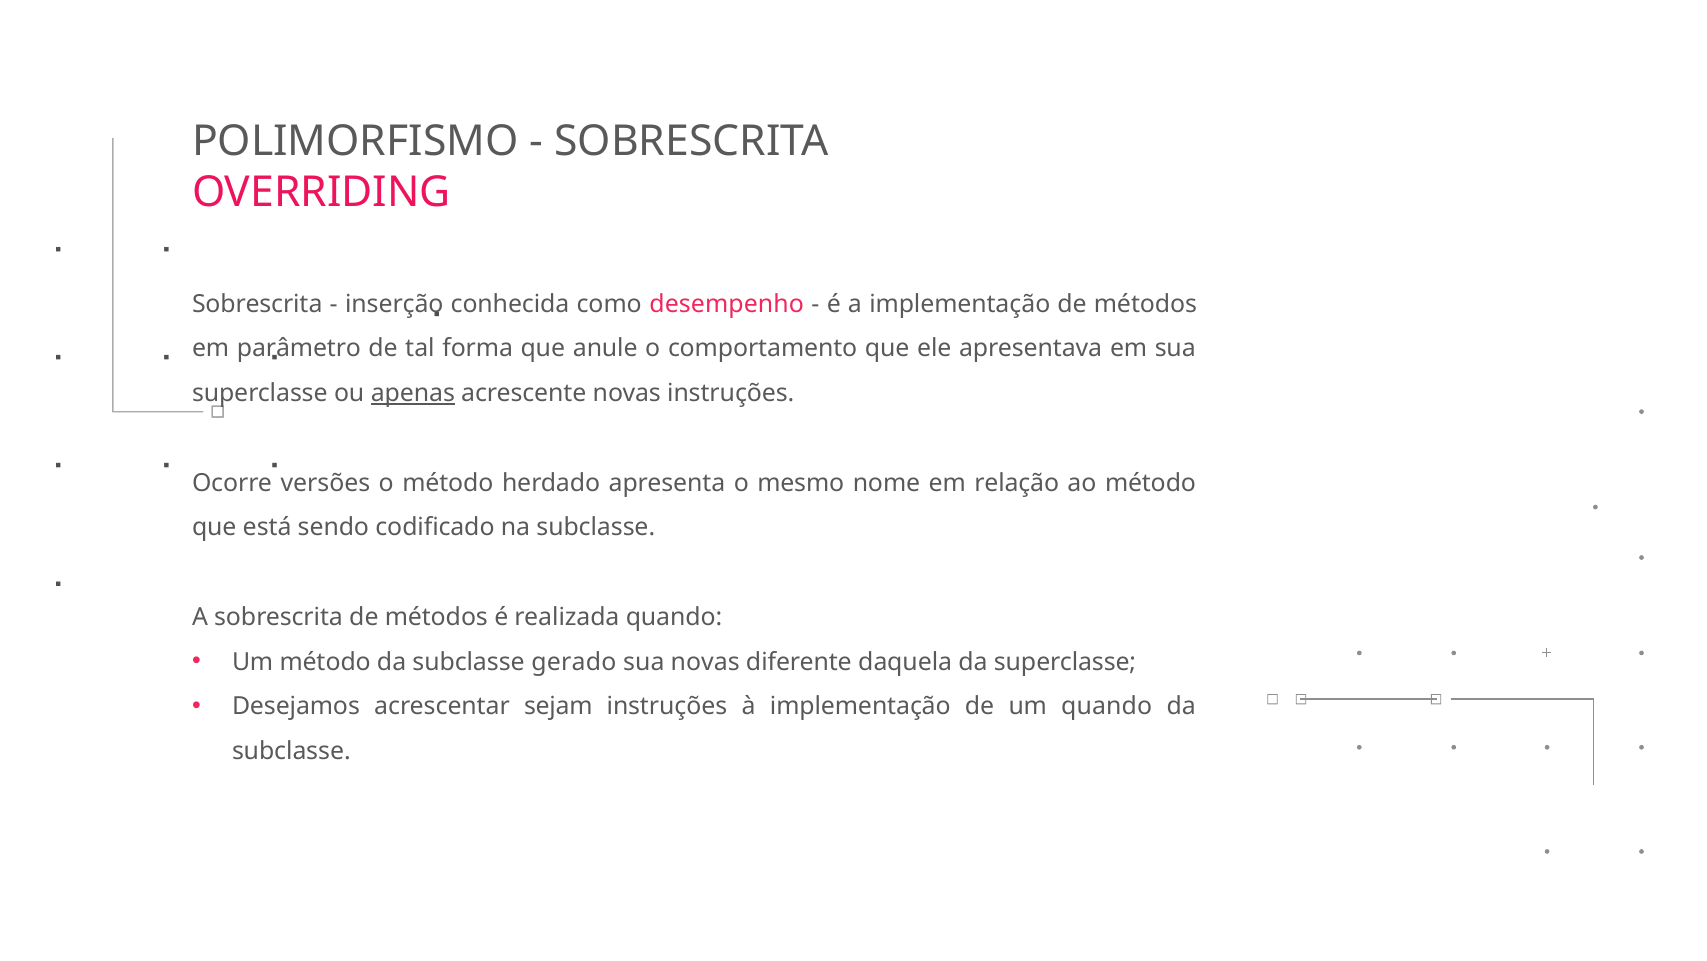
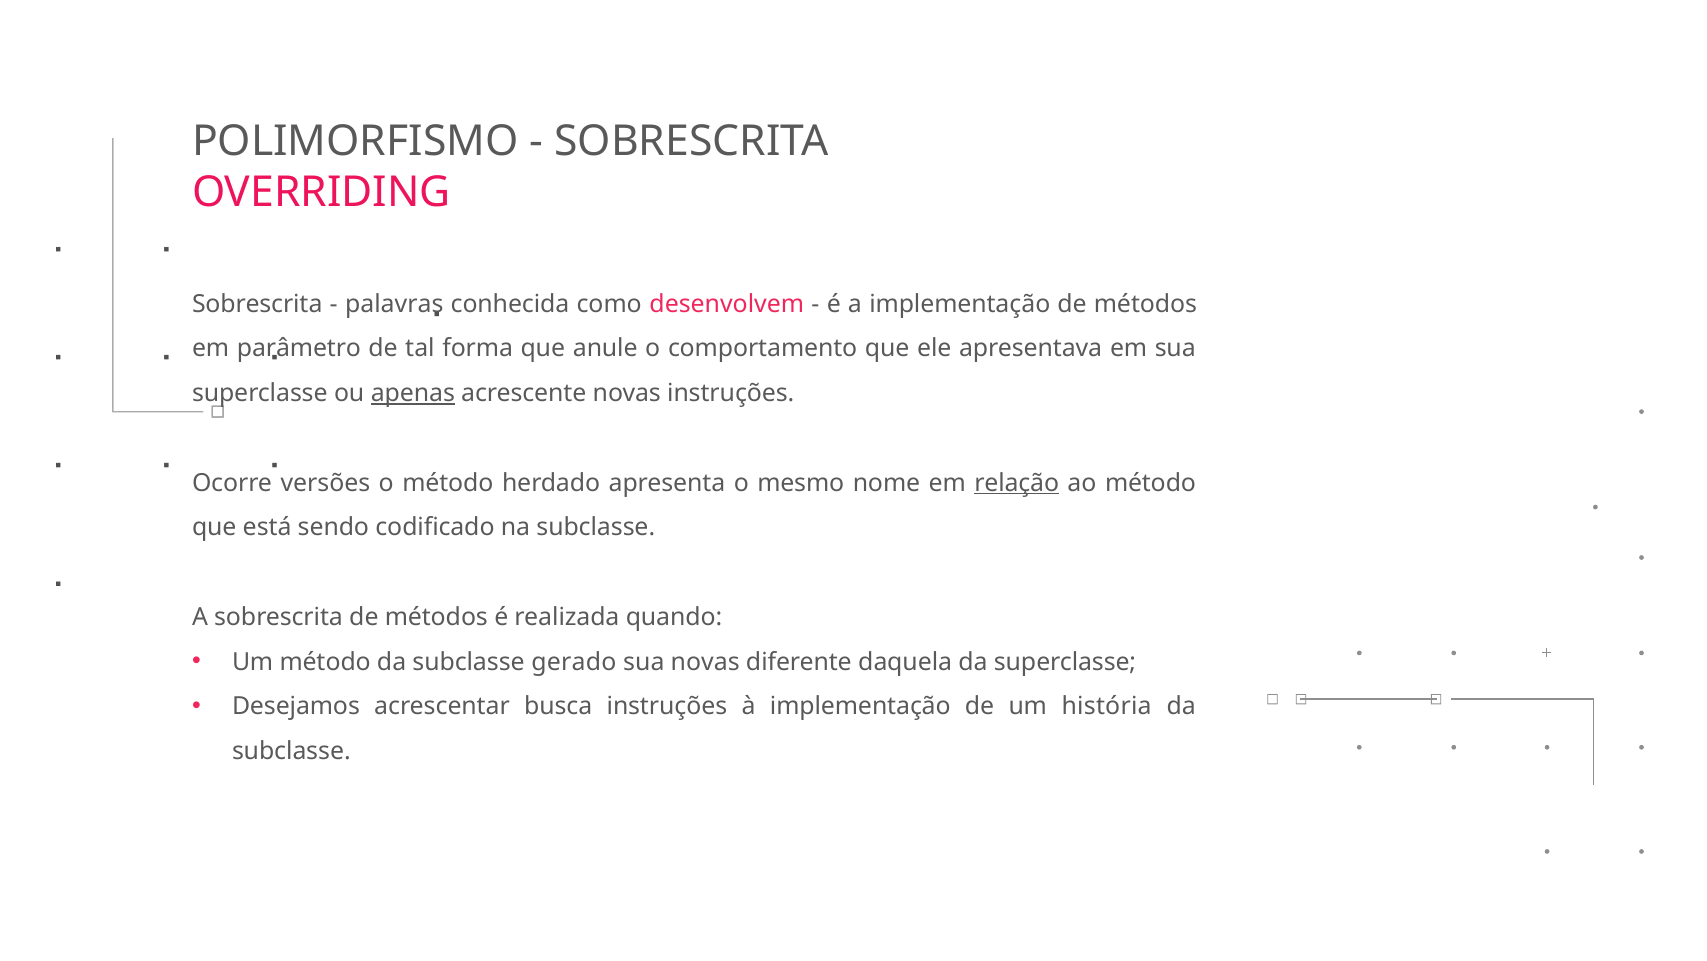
inserção: inserção -> palavras (394, 304)
desempenho: desempenho -> desenvolvem (727, 304)
relação underline: none -> present (1017, 483)
sejam: sejam -> busca (558, 707)
um quando: quando -> história (1107, 707)
